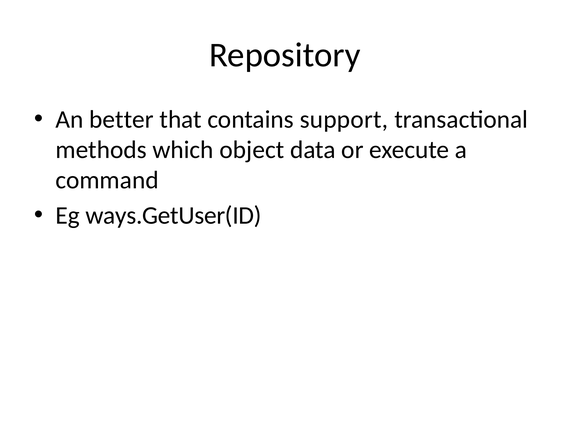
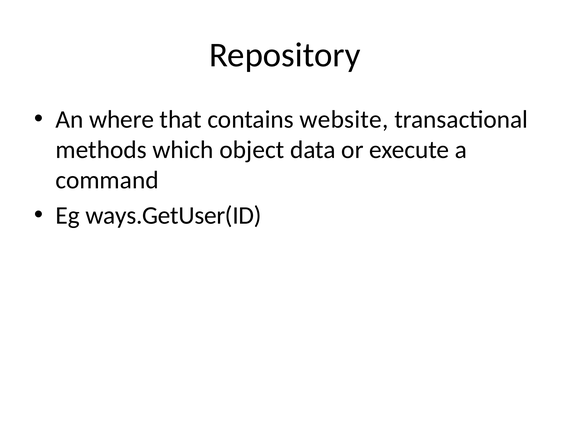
better: better -> where (122, 120)
support: support -> website (344, 120)
